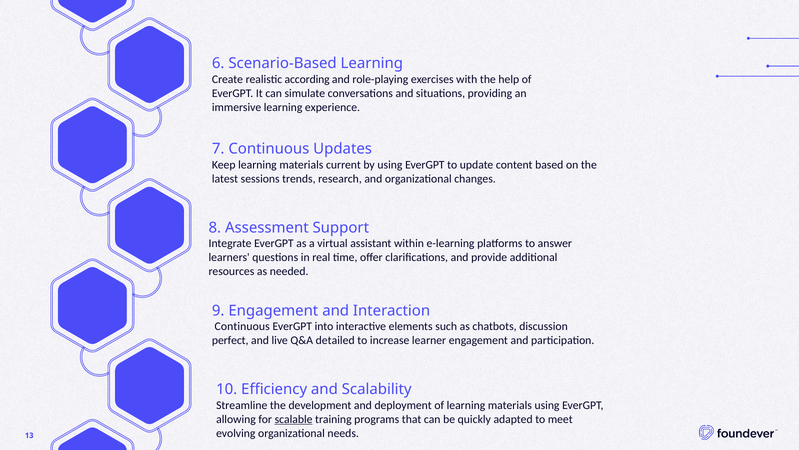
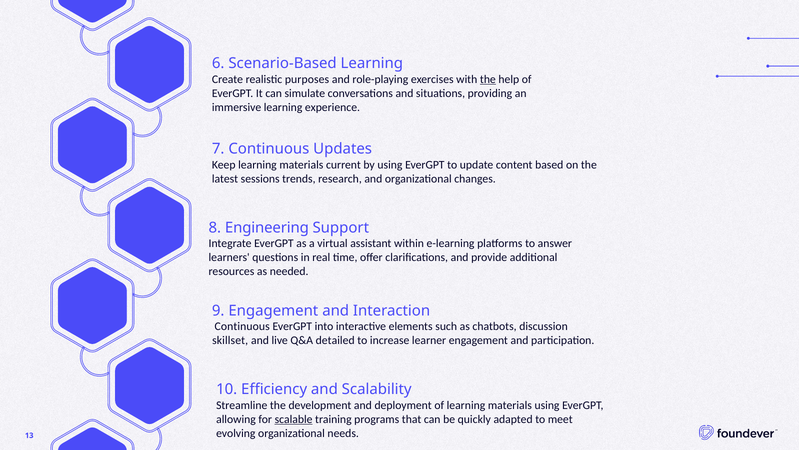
according: according -> purposes (307, 79)
the underline: none -> present (488, 79)
Assessment: Assessment -> Engineering (267, 227)
perfect: perfect -> skillset (230, 340)
